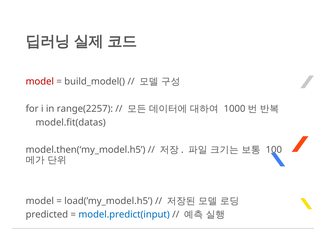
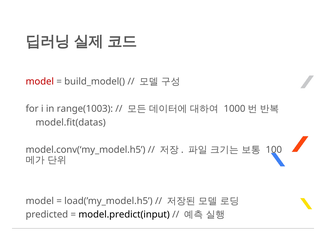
range(2257: range(2257 -> range(1003 (85, 109)
model.then(‘my_model.h5: model.then(‘my_model.h5 -> model.conv(‘my_model.h5 (86, 150)
model.predict(input colour: blue -> black (124, 215)
